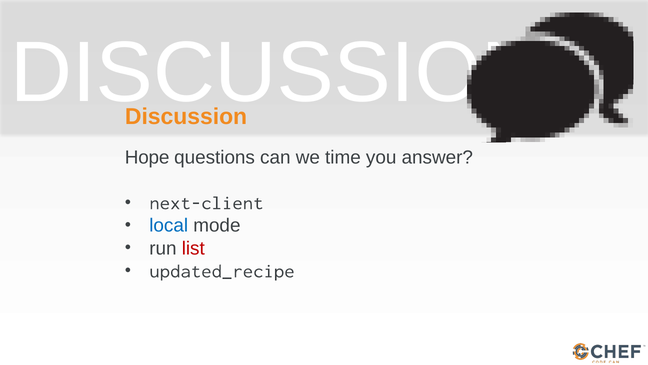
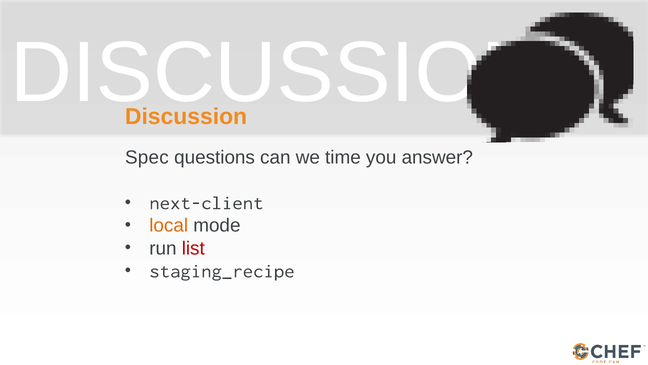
Hope: Hope -> Spec (147, 157)
local colour: blue -> orange (169, 225)
updated_recipe: updated_recipe -> staging_recipe (222, 271)
